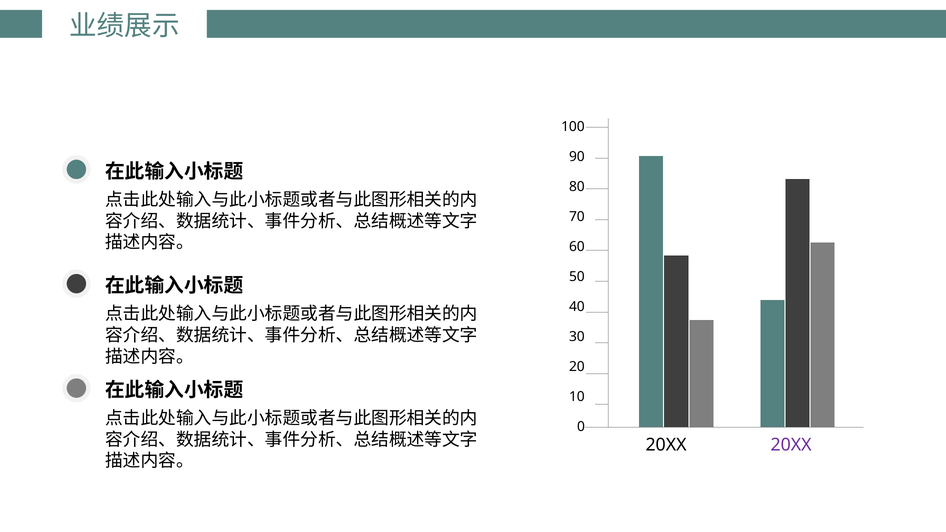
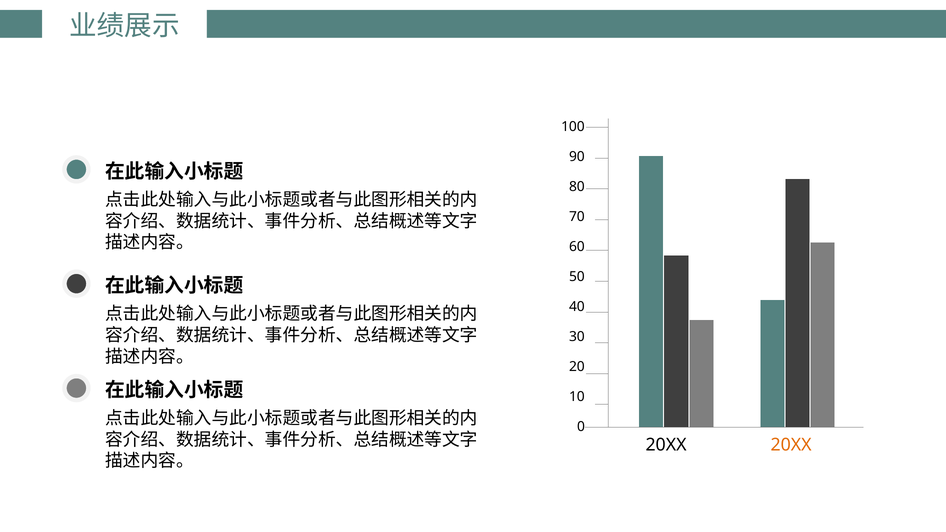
20XX colour: purple -> orange (791, 445)
